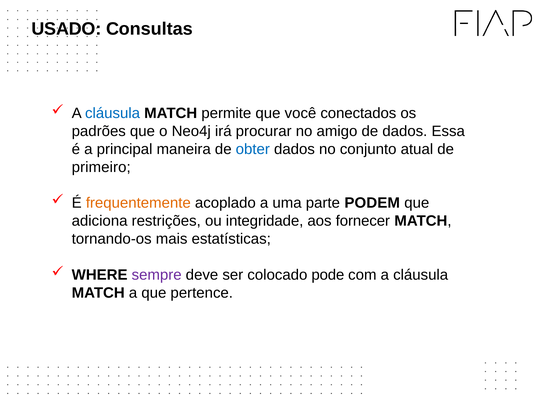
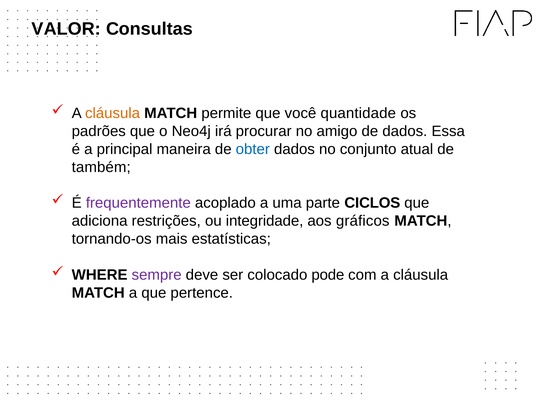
USADO: USADO -> VALOR (66, 29)
cláusula colour: blue -> orange (113, 113)
conectados: conectados -> quantidade (358, 113)
primeiro: primeiro -> também (101, 167)
frequentemente colour: orange -> purple (138, 203)
PODEM: PODEM -> CICLOS (372, 203)
fornecer: fornecer -> gráficos (363, 221)
